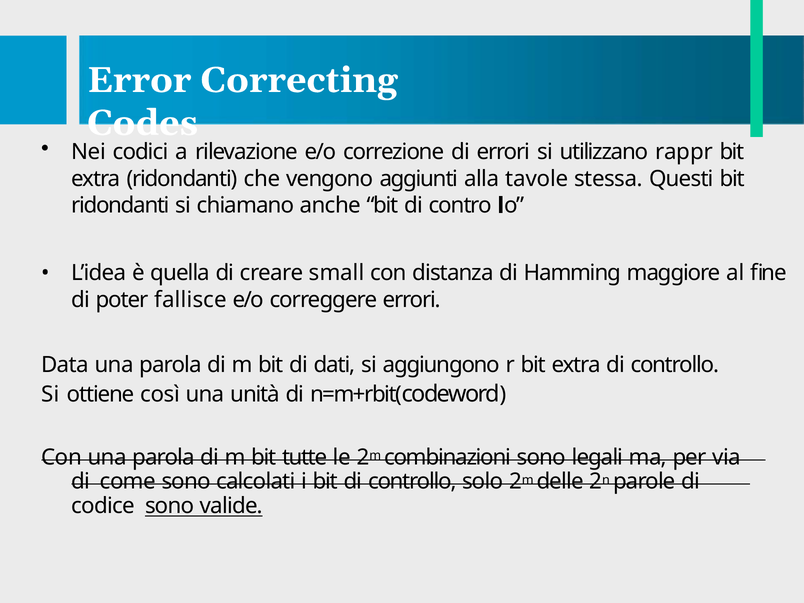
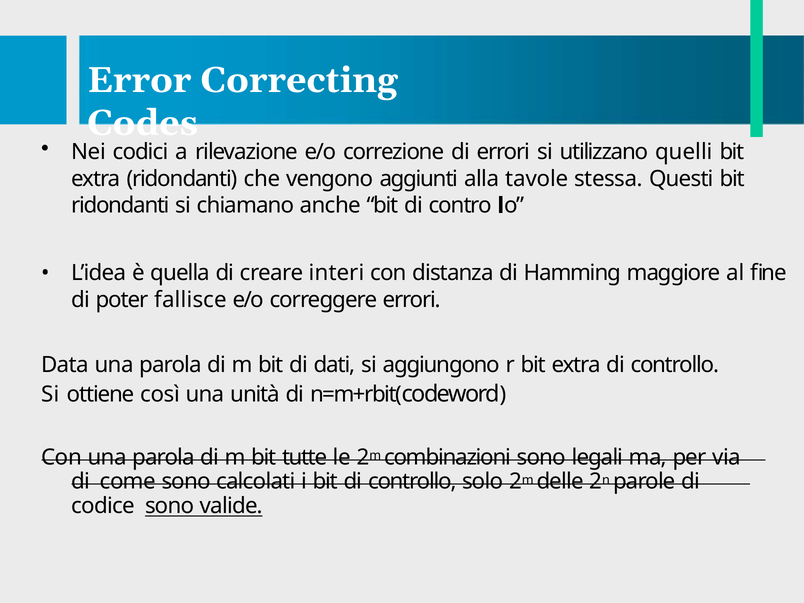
rappr: rappr -> quelli (684, 152)
small: small -> interi (337, 273)
